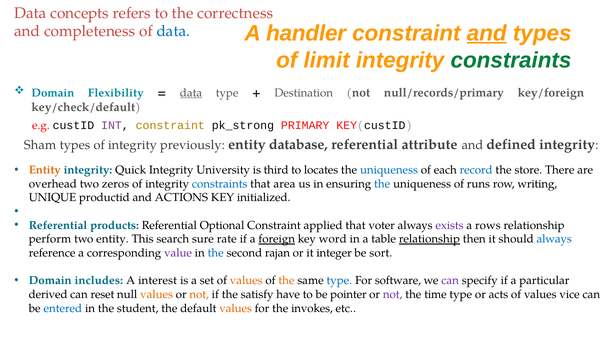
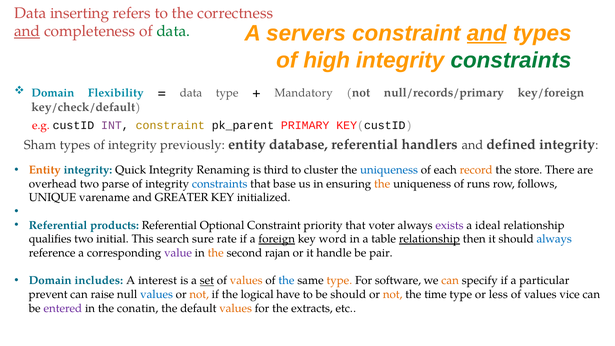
concepts: concepts -> inserting (80, 13)
handler: handler -> servers (306, 33)
and underline: none -> present (27, 31)
data colour: blue -> green (173, 31)
limit: limit -> high (327, 60)
data underline: present -> none (191, 93)
Destination: Destination -> Mandatory (304, 93)
pk_strong: pk_strong -> pk_parent (243, 125)
attribute: attribute -> handlers (430, 144)
University: University -> Renaming (223, 170)
locates: locates -> cluster (321, 170)
record colour: blue -> orange (476, 170)
zeros: zeros -> parse (116, 184)
area: area -> base (285, 184)
the colour: blue -> orange (382, 184)
writing: writing -> follows (537, 184)
productid: productid -> varename (104, 198)
ACTIONS: ACTIONS -> GREATER (182, 198)
applied: applied -> priority (323, 225)
rows: rows -> ideal (488, 225)
perform: perform -> qualifies (50, 239)
two entity: entity -> initial (112, 239)
the colour: blue -> orange (216, 253)
integer: integer -> handle (334, 253)
sort: sort -> pair (381, 253)
set underline: none -> present (207, 281)
the colour: orange -> blue (286, 281)
type colour: blue -> orange (339, 281)
can colour: purple -> orange (450, 281)
derived: derived -> prevent (48, 294)
reset: reset -> raise (102, 294)
values colour: orange -> blue (157, 294)
satisfy: satisfy -> logical (257, 294)
be pointer: pointer -> should (348, 294)
not colour: purple -> orange (393, 294)
acts: acts -> less (498, 294)
entered colour: blue -> purple (63, 308)
student: student -> conatin (138, 308)
invokes: invokes -> extracts (312, 308)
